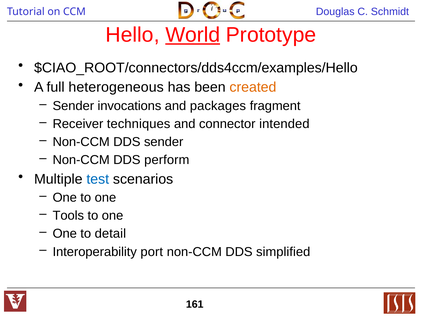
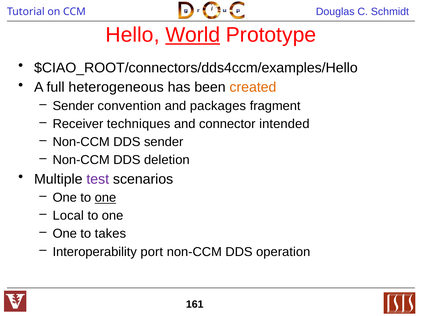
invocations: invocations -> convention (129, 106)
perform: perform -> deletion (167, 160)
test colour: blue -> purple (98, 179)
one underline: none -> present (105, 198)
Tools: Tools -> Local (68, 216)
detail: detail -> takes (110, 234)
simplified: simplified -> operation (283, 252)
